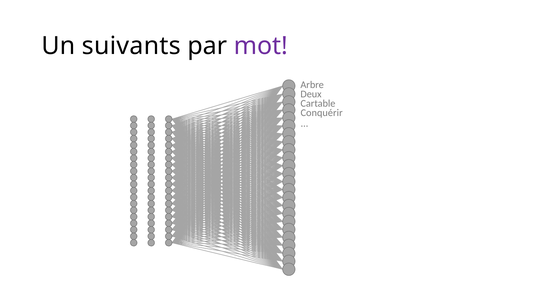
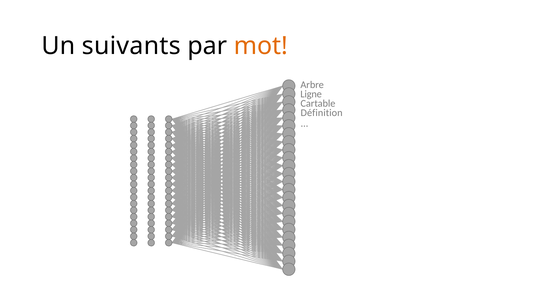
mot colour: purple -> orange (261, 46)
Deux: Deux -> Ligne (311, 94)
Conquérir: Conquérir -> Définition (322, 113)
